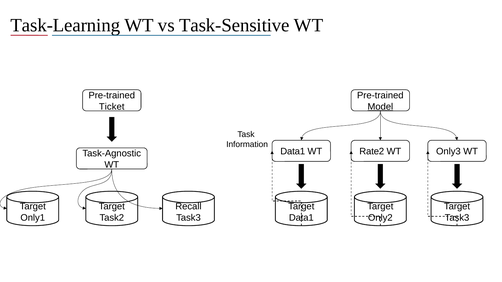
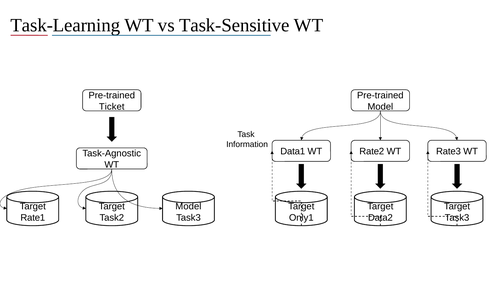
Model underline: present -> none (380, 107)
Only3: Only3 -> Rate3 (448, 152)
Recall: Recall -> Model (188, 207)
Only1: Only1 -> Rate1 (33, 218)
Data1: Data1 -> Only1 (301, 218)
Only2: Only2 -> Data2 (380, 218)
